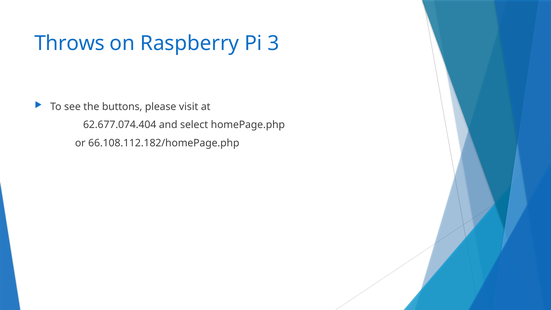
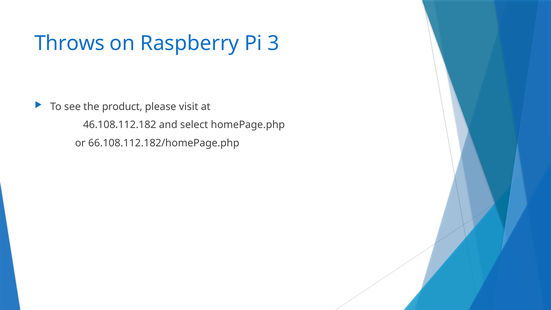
buttons: buttons -> product (122, 107)
62.677.074.404: 62.677.074.404 -> 46.108.112.182 (120, 125)
